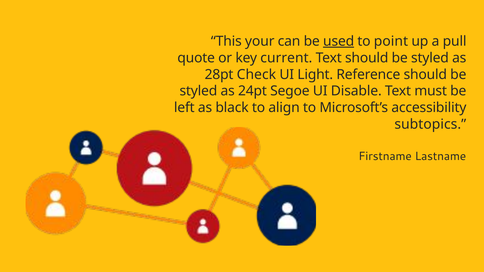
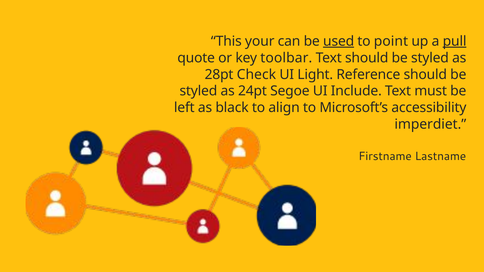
pull underline: none -> present (455, 41)
current: current -> toolbar (286, 58)
Disable: Disable -> Include (356, 91)
subtopics: subtopics -> imperdiet (430, 124)
